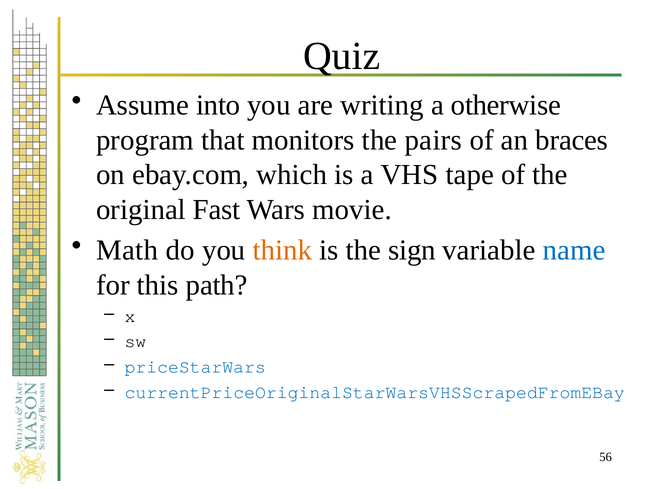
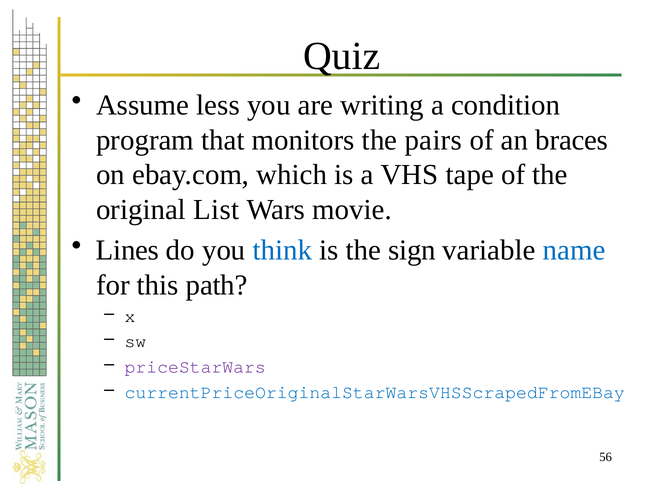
into: into -> less (218, 105)
otherwise: otherwise -> condition (506, 105)
Fast: Fast -> List (216, 209)
Math: Math -> Lines (128, 250)
think colour: orange -> blue (282, 250)
priceStarWars colour: blue -> purple (195, 366)
